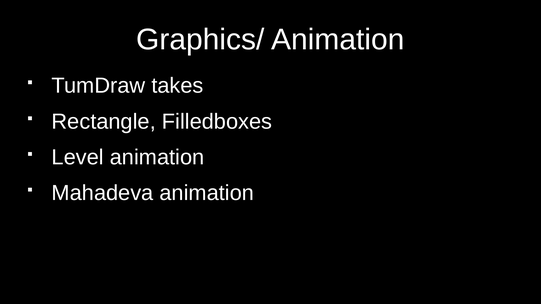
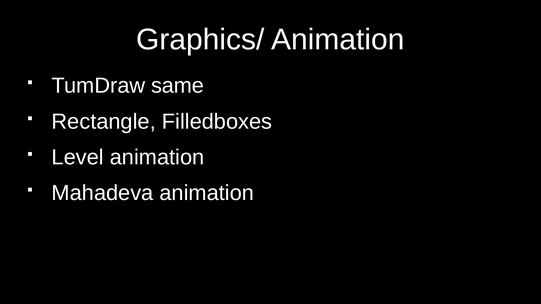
takes: takes -> same (178, 86)
